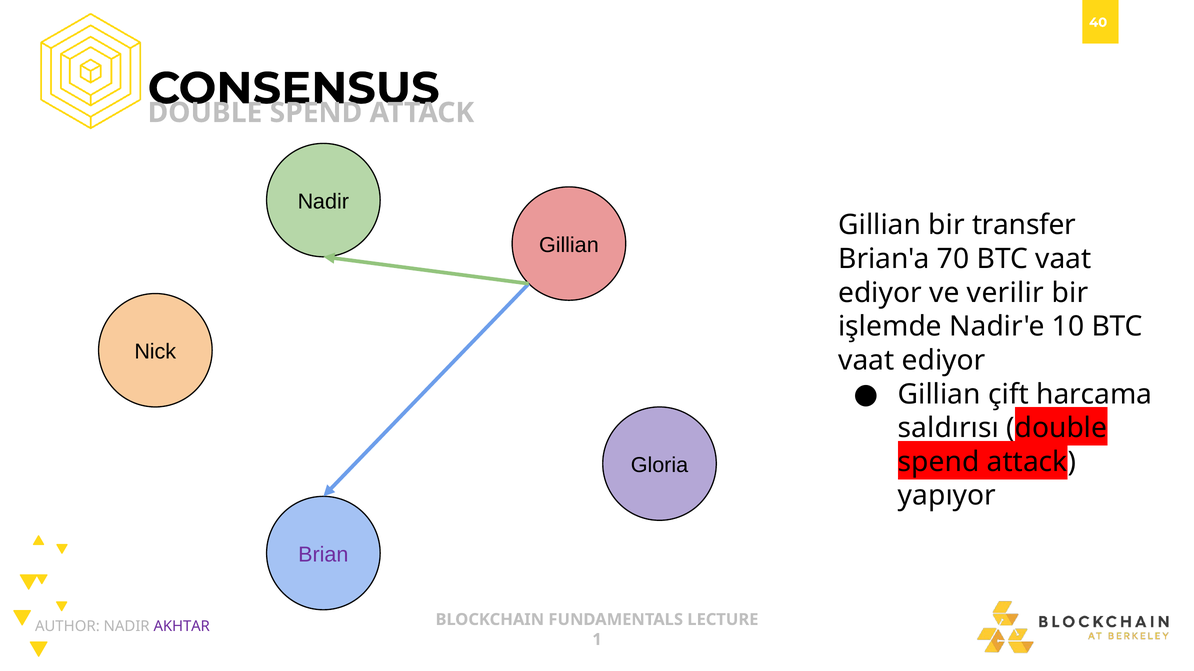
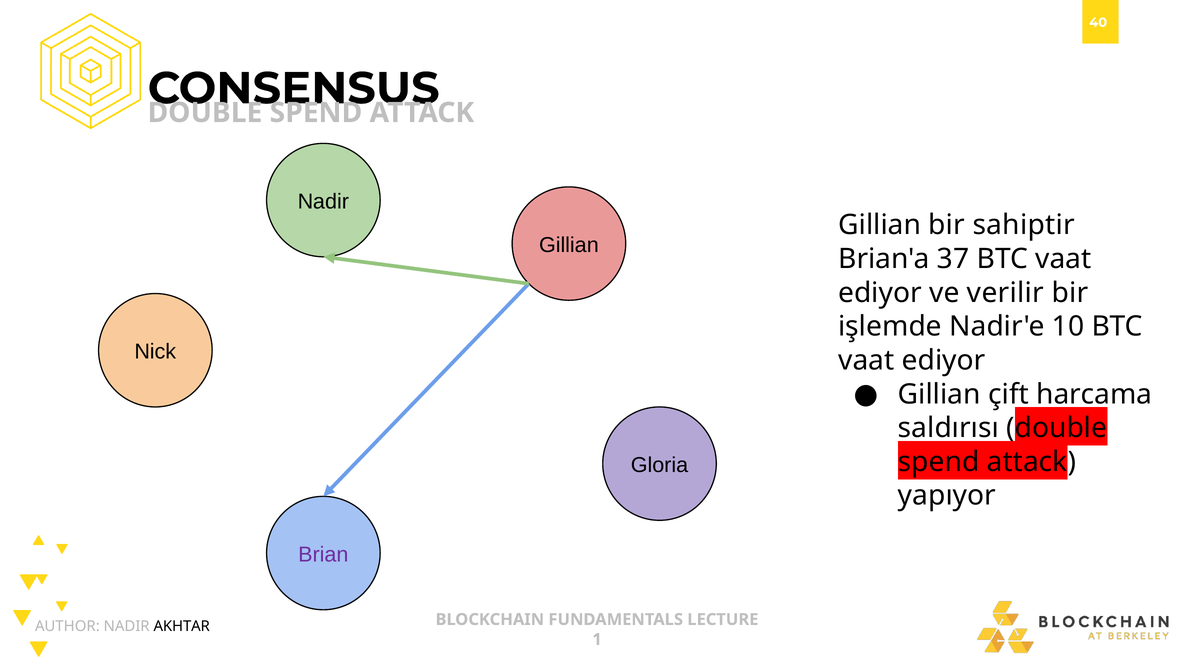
transfer: transfer -> sahiptir (1024, 225)
70: 70 -> 37 (953, 259)
AKHTAR colour: purple -> black (182, 627)
